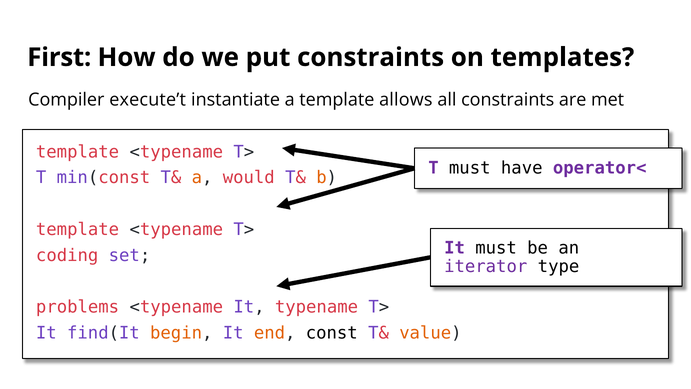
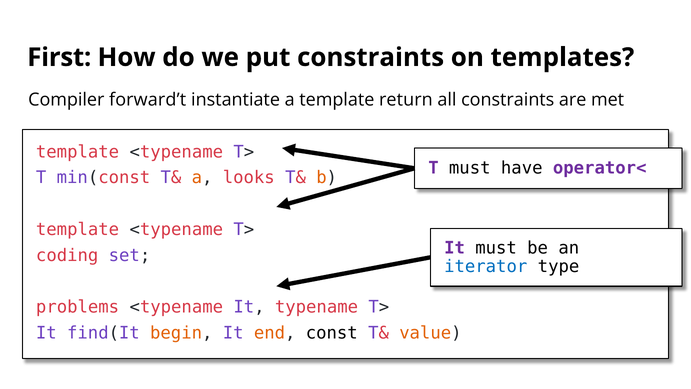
execute’t: execute’t -> forward’t (148, 100)
allows: allows -> return (406, 100)
would: would -> looks (249, 178)
iterator colour: purple -> blue (486, 266)
